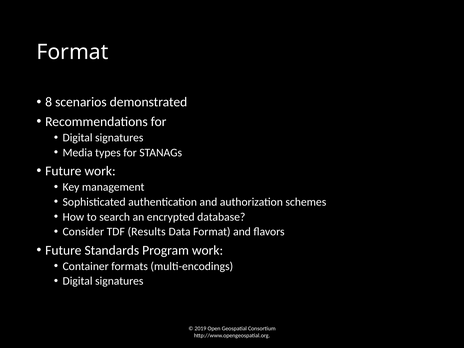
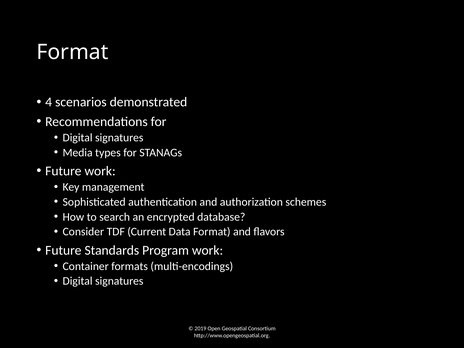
8: 8 -> 4 (49, 102)
Results: Results -> Current (147, 232)
